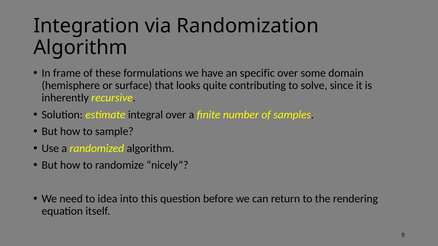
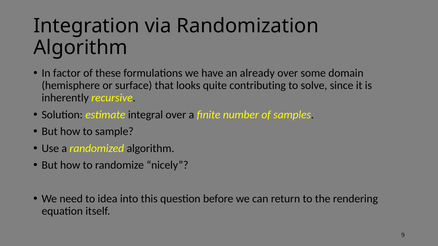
frame: frame -> factor (67, 73)
specific: specific -> already (257, 73)
